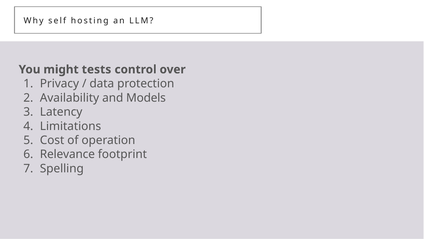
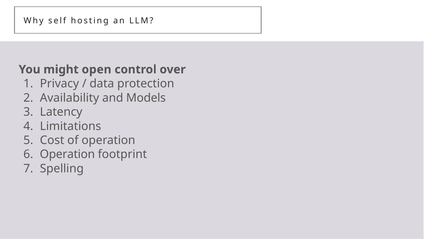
tests: tests -> open (97, 69)
Relevance: Relevance -> Operation (67, 154)
